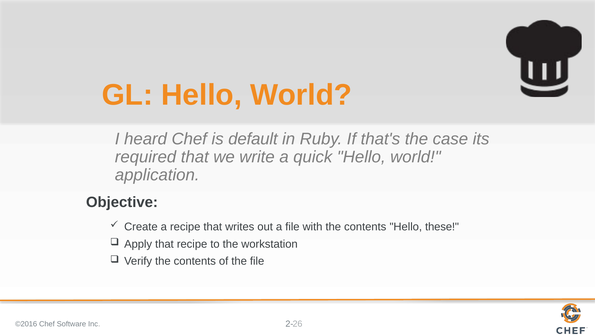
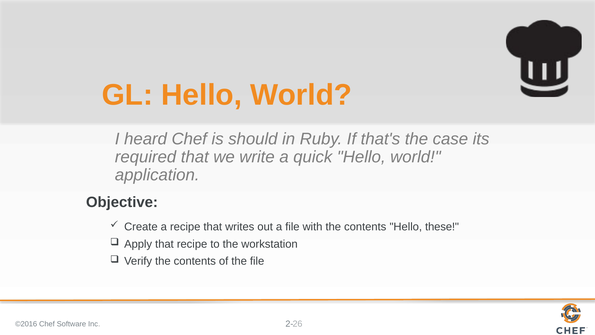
default: default -> should (253, 139)
